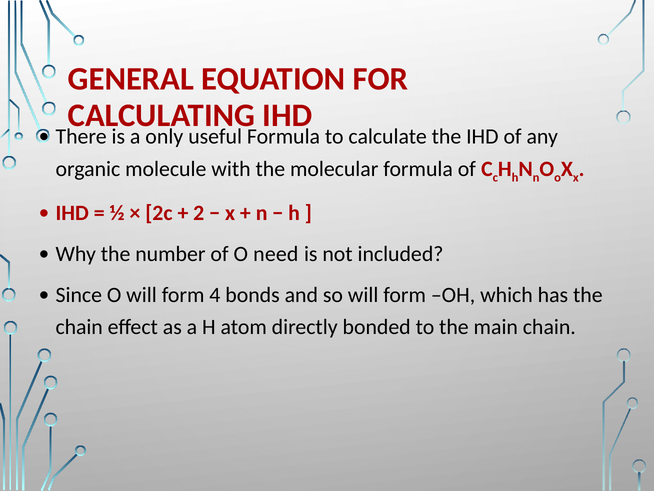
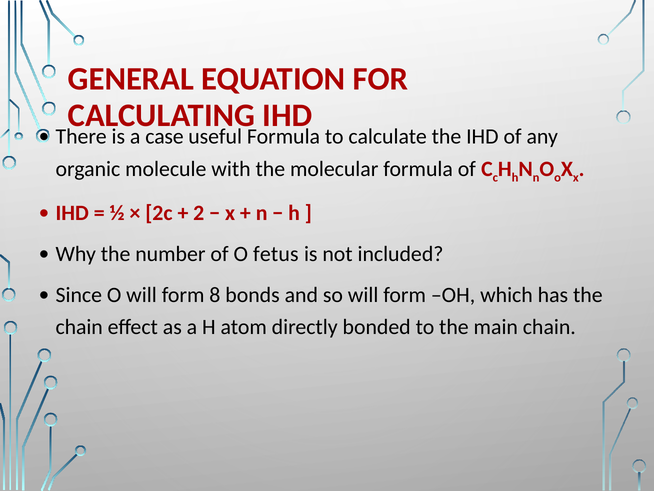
only: only -> case (164, 137)
need: need -> fetus (276, 254)
4: 4 -> 8 (215, 295)
